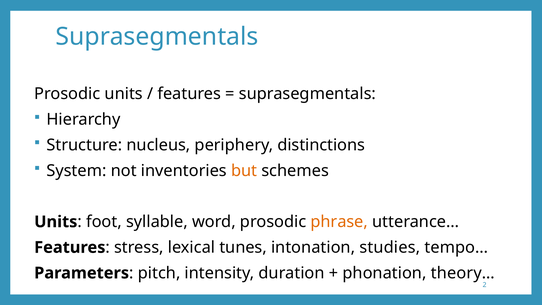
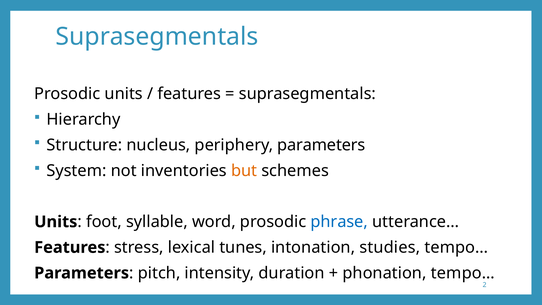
periphery distinctions: distinctions -> parameters (321, 145)
phrase colour: orange -> blue (339, 222)
phonation theory…: theory… -> tempo… (463, 273)
